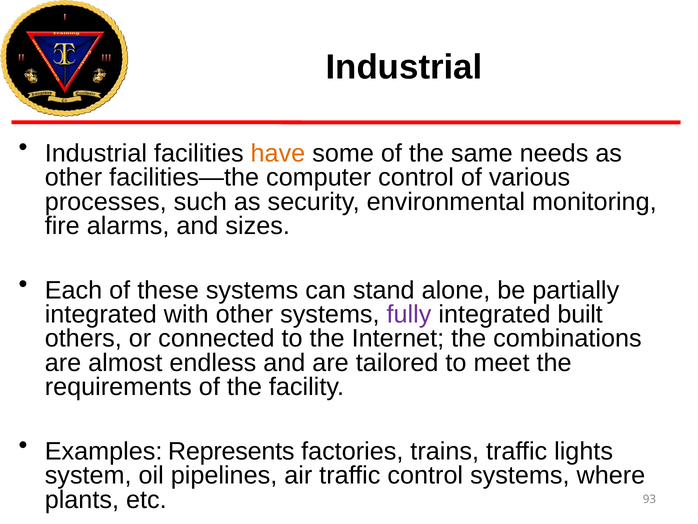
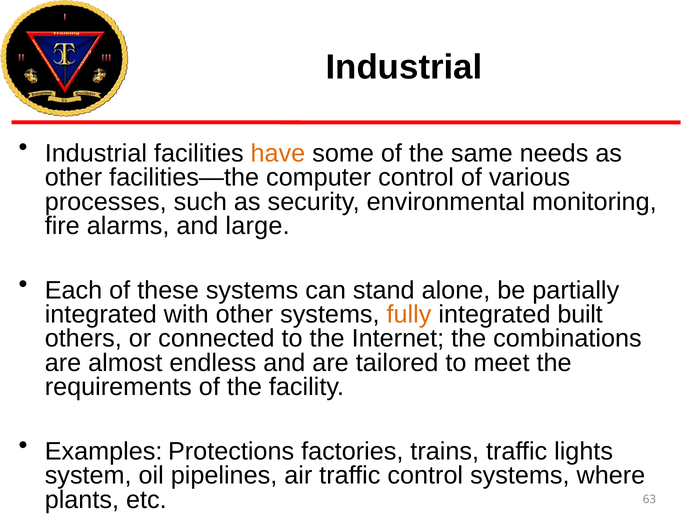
sizes: sizes -> large (258, 226)
fully colour: purple -> orange (409, 314)
Represents: Represents -> Protections (231, 451)
93: 93 -> 63 (649, 499)
